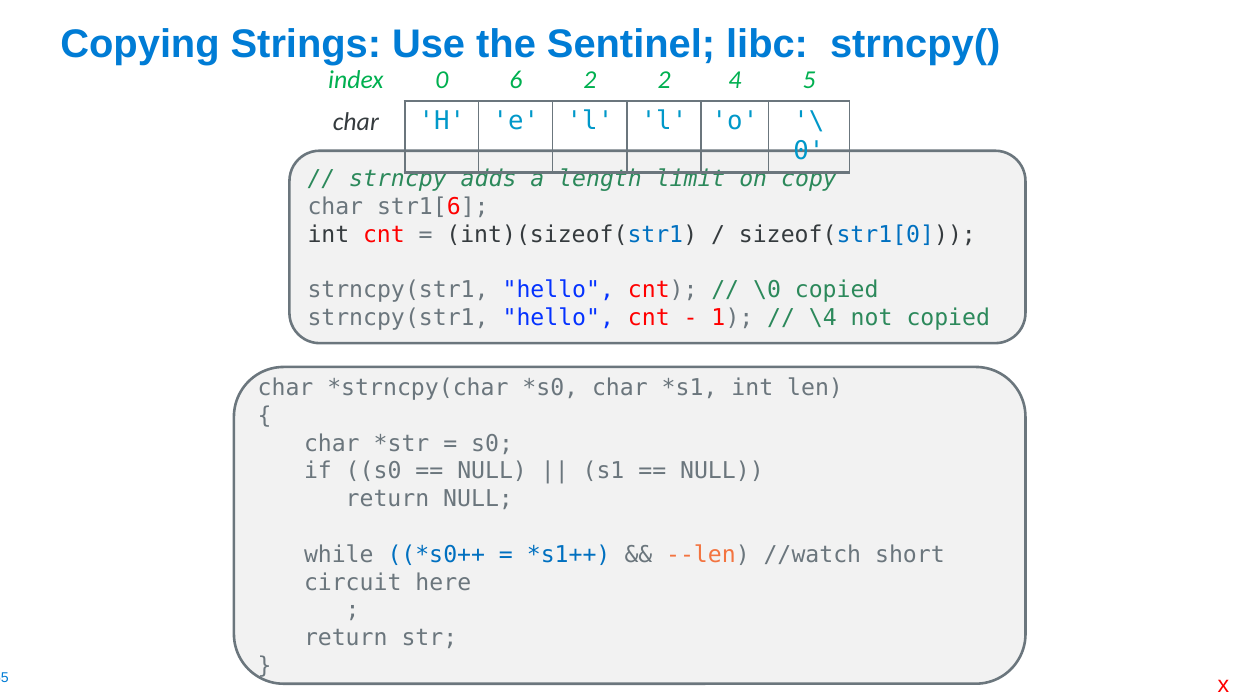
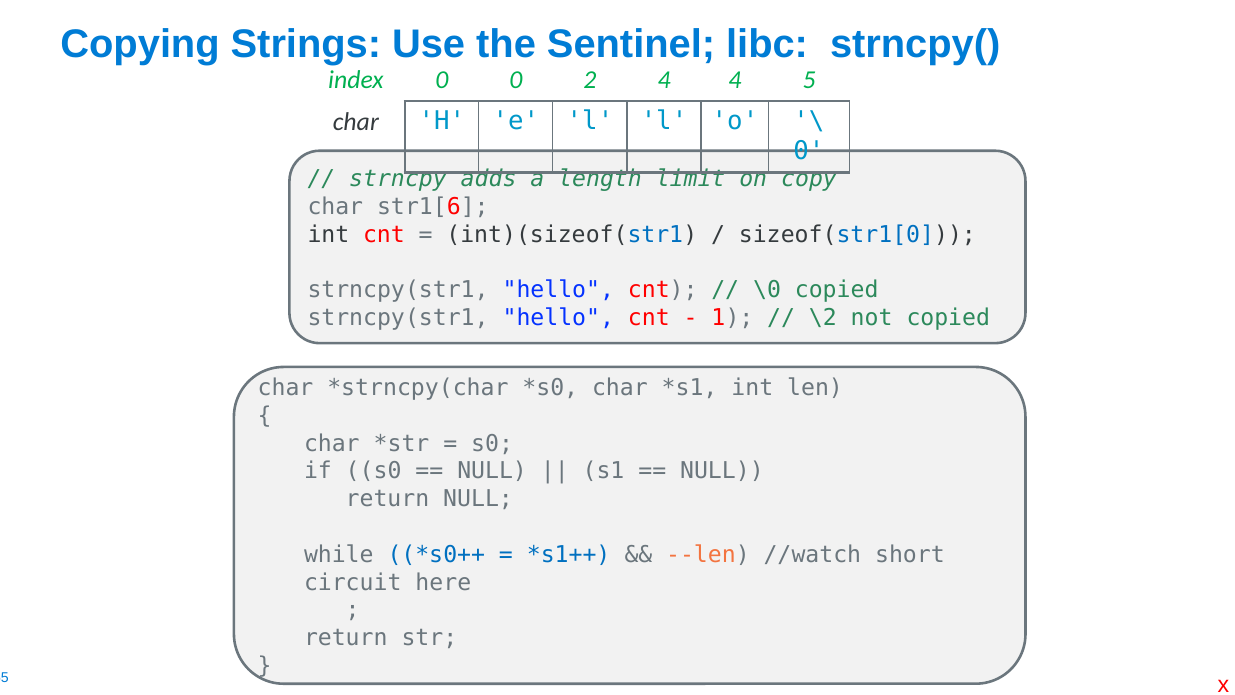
0 6: 6 -> 0 (516, 80)
2 2: 2 -> 4 (664, 80)
\4: \4 -> \2 (823, 318)
